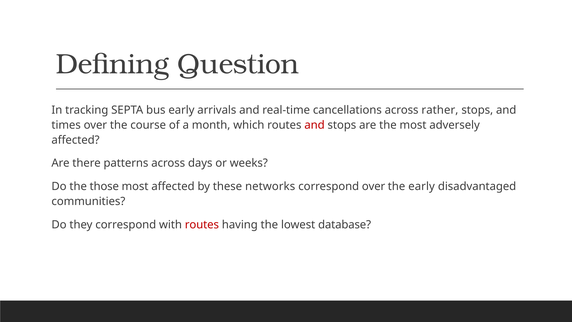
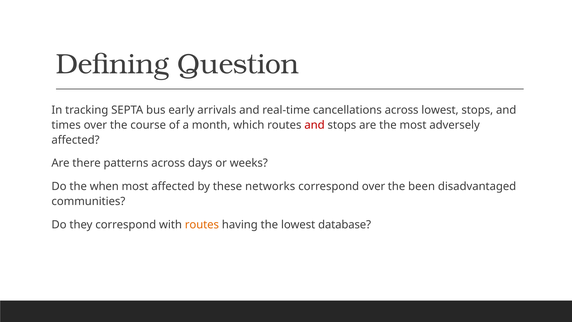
across rather: rather -> lowest (440, 110)
those: those -> when (104, 186)
the early: early -> been (422, 186)
routes colour: red -> orange (202, 225)
